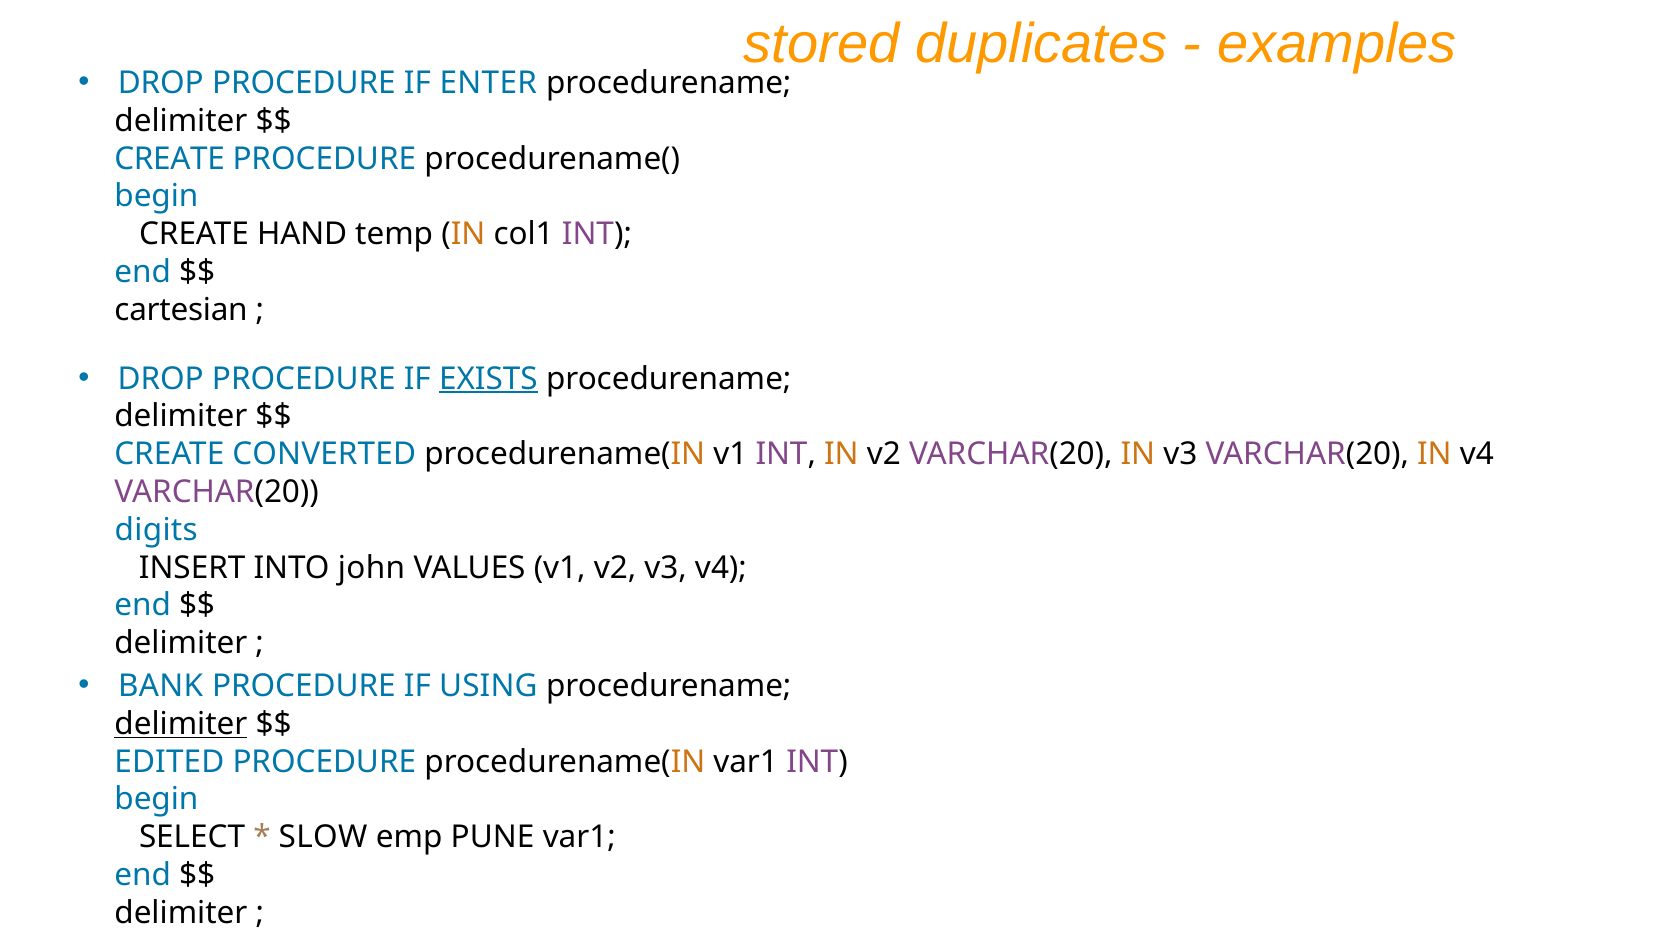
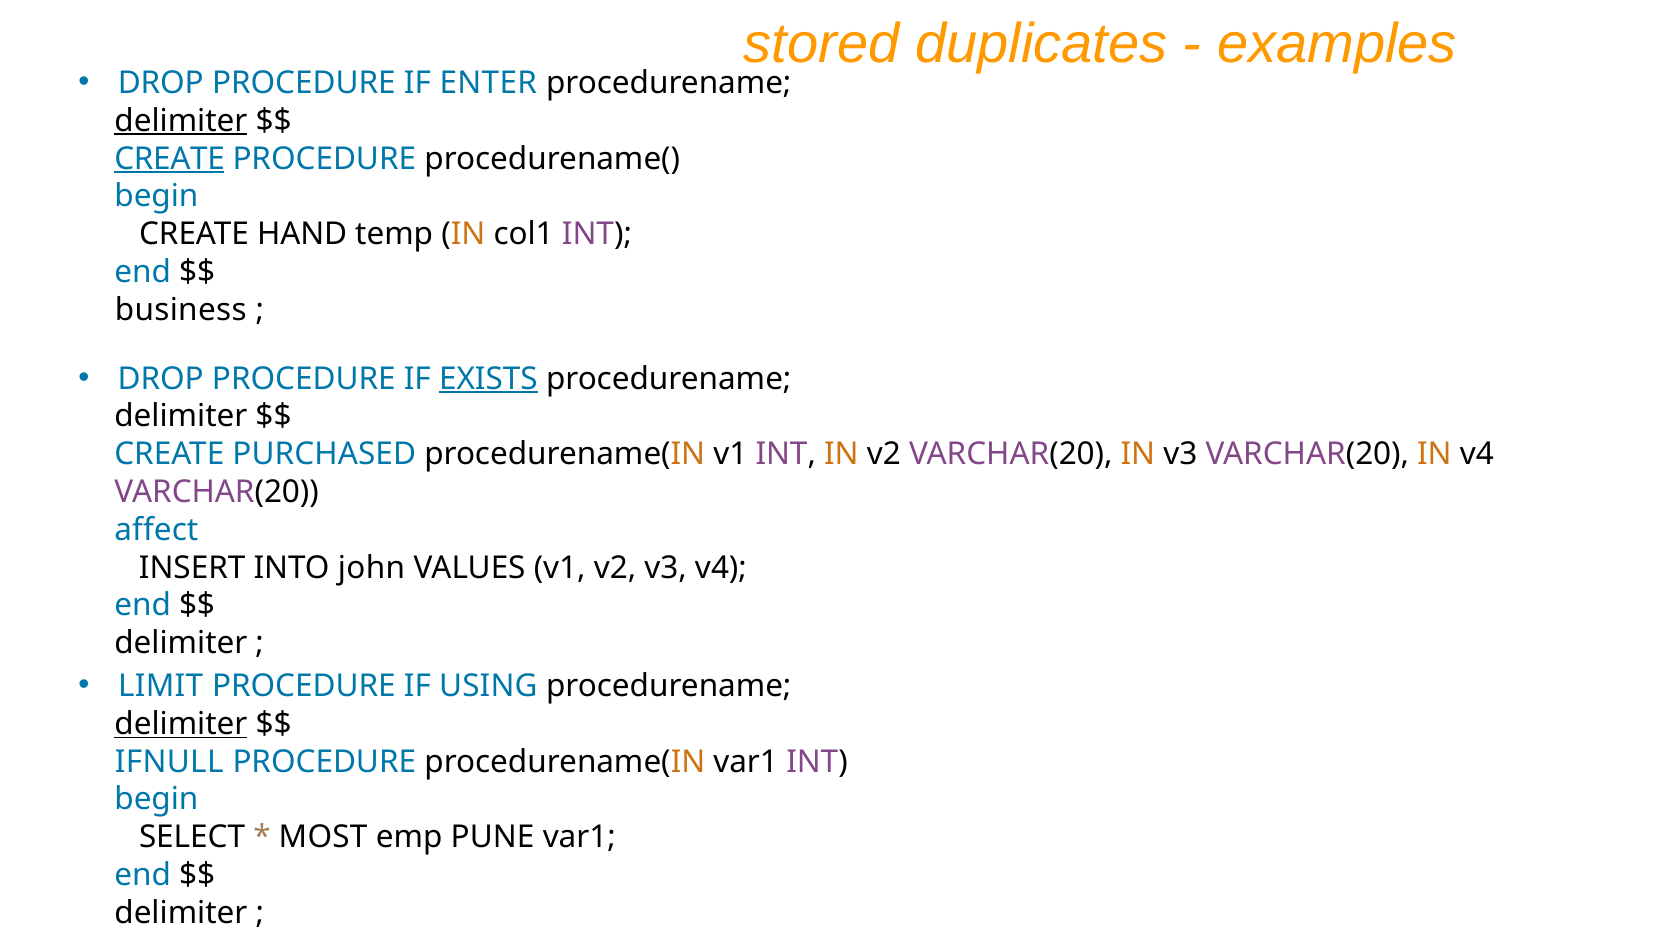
delimiter underline: none -> present (181, 121)
CREATE underline: none -> present (170, 159)
cartesian: cartesian -> business (181, 310)
CONVERTED: CONVERTED -> PURCHASED (324, 454)
digits: digits -> affect (156, 530)
BANK: BANK -> LIMIT (161, 686)
EDITED: EDITED -> IFNULL (169, 762)
SLOW: SLOW -> MOST (323, 837)
